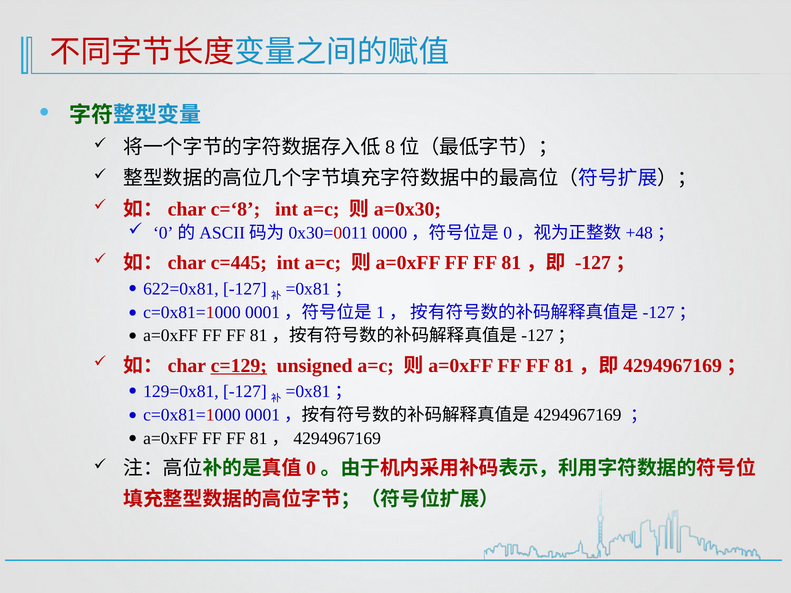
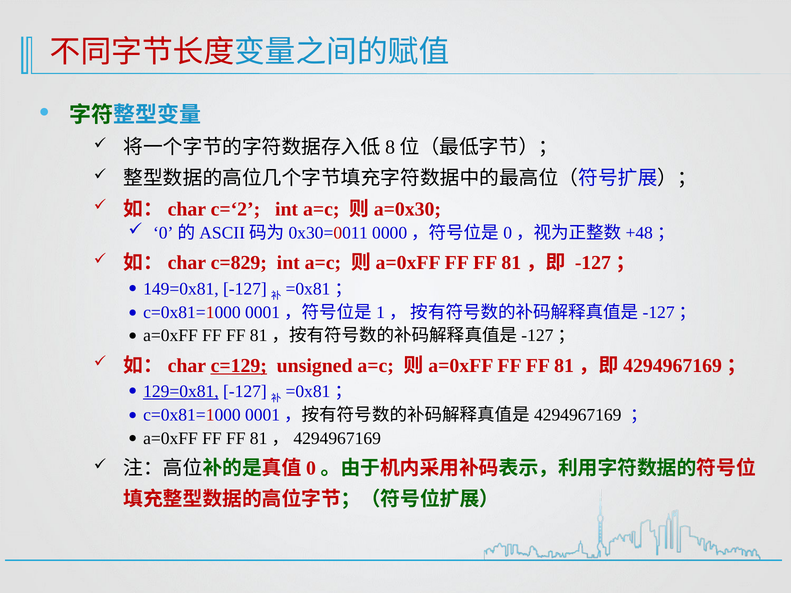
c=‘8: c=‘8 -> c=‘2 (235, 209)
c=445: c=445 -> c=829 (239, 263)
622=0x81: 622=0x81 -> 149=0x81 (181, 289)
129=0x81 underline: none -> present (181, 392)
